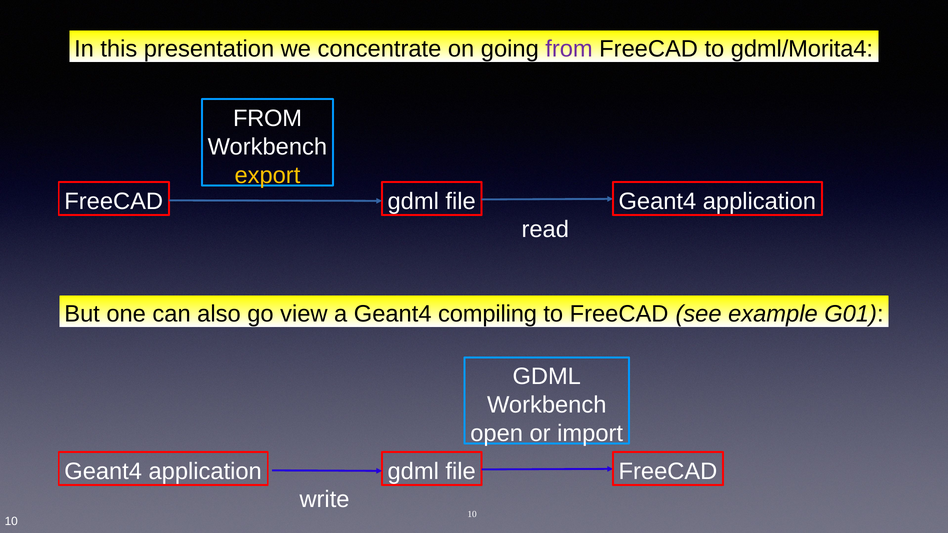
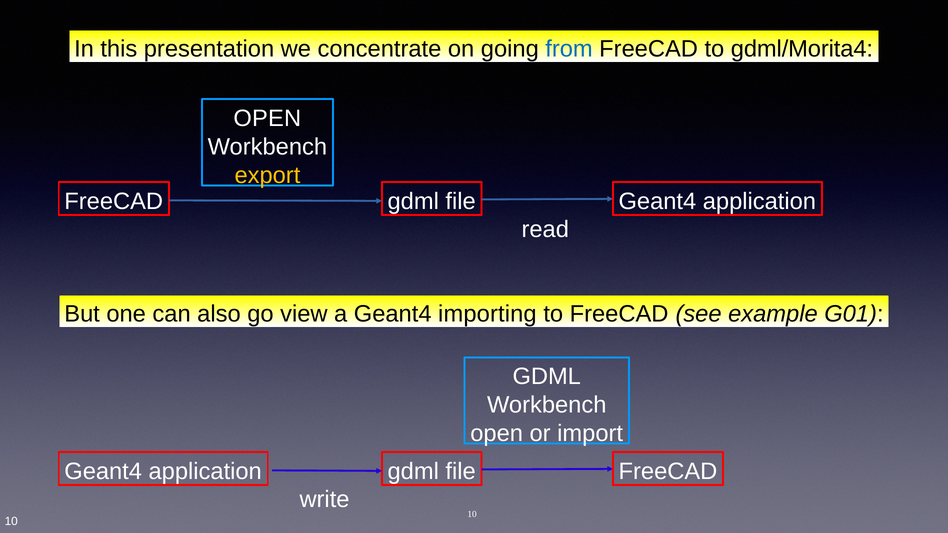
from colour: purple -> blue (569, 49)
FROM: FROM -> OPEN (267, 118)
compiling: compiling -> importing (487, 314)
